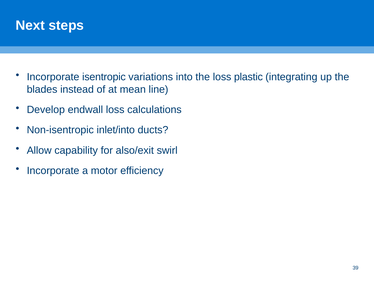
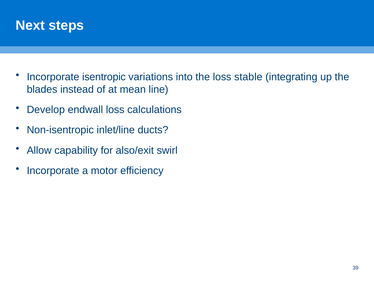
plastic: plastic -> stable (248, 77)
inlet/into: inlet/into -> inlet/line (116, 130)
